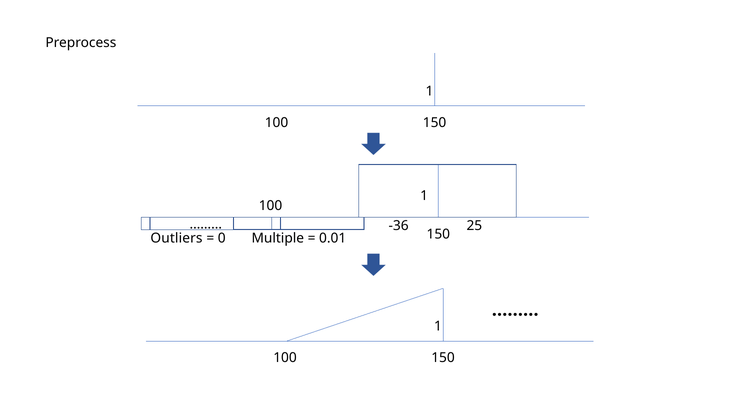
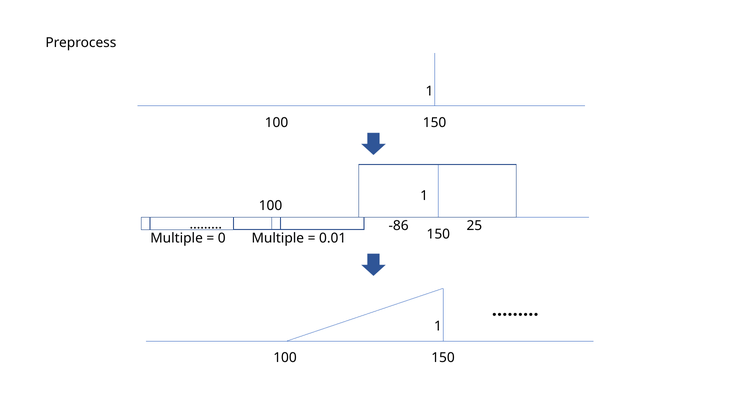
-36: -36 -> -86 (399, 226)
Outliers: Outliers -> Multiple (177, 238)
